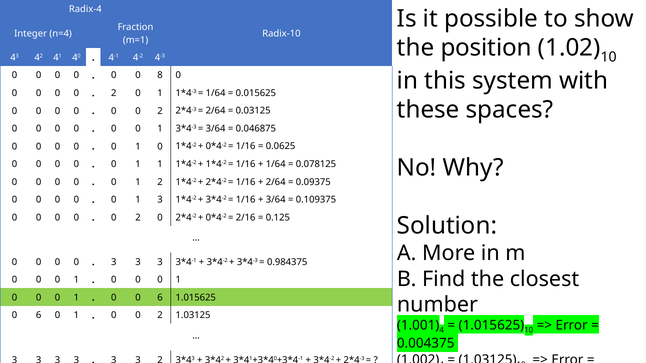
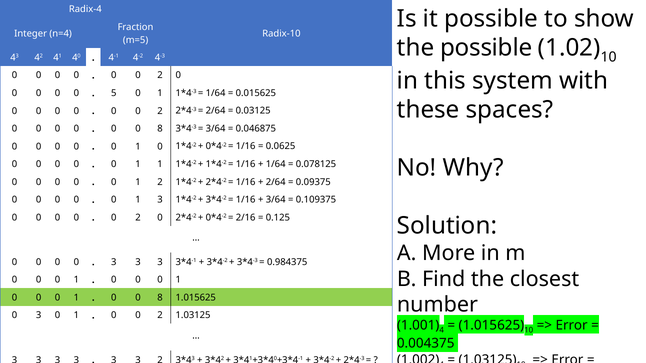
m=1: m=1 -> m=5 (136, 40)
the position: position -> possible (486, 48)
8: 8 -> 2 (160, 75)
2: 2 -> 5 (114, 93)
1: 1 -> 8 (160, 129)
6: 6 -> 8 (160, 298)
6: 6 -> 3 (39, 316)
